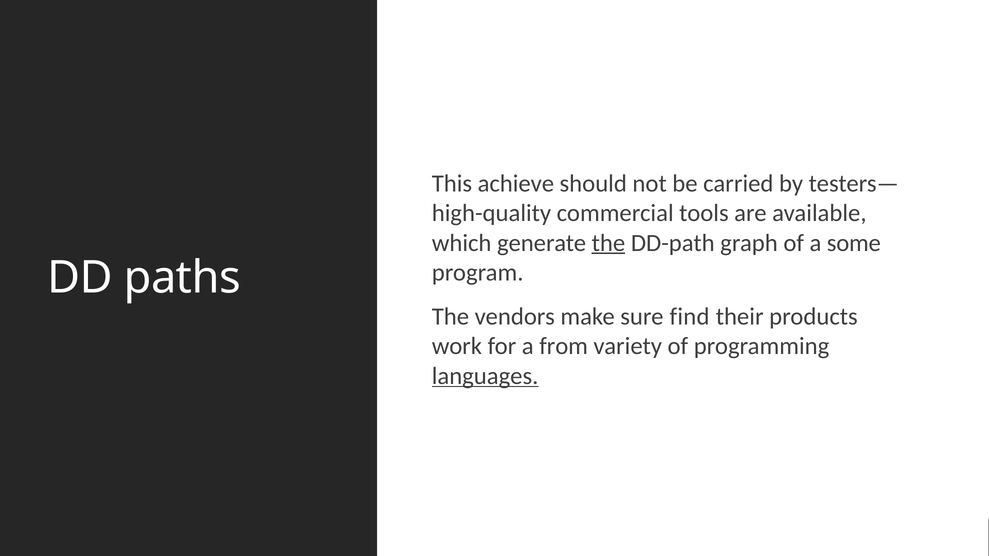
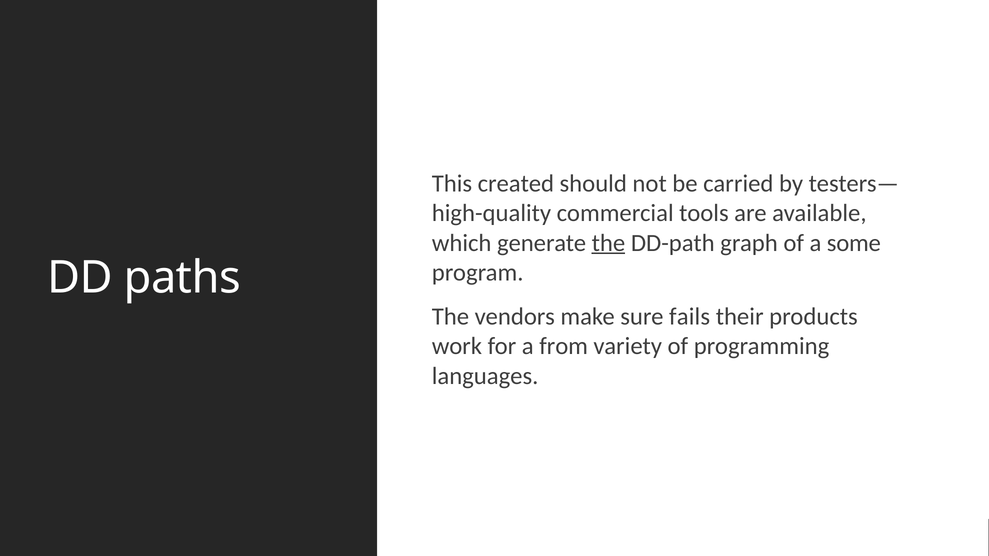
achieve: achieve -> created (516, 184)
find: find -> fails (690, 317)
languages underline: present -> none (485, 376)
